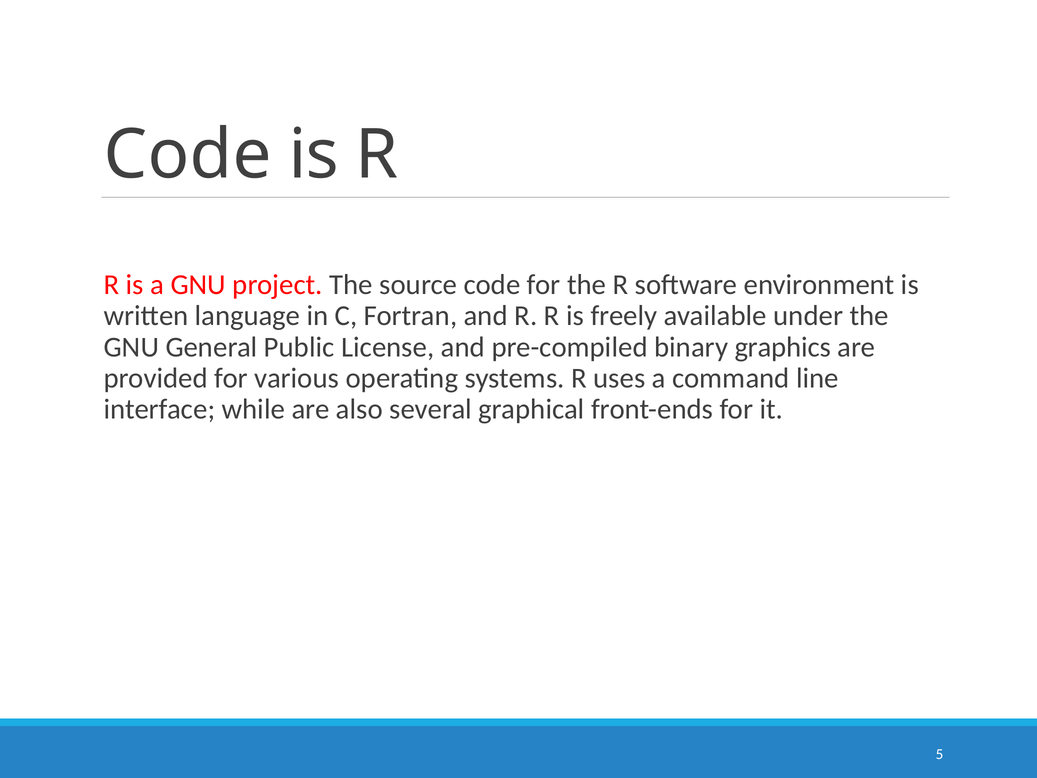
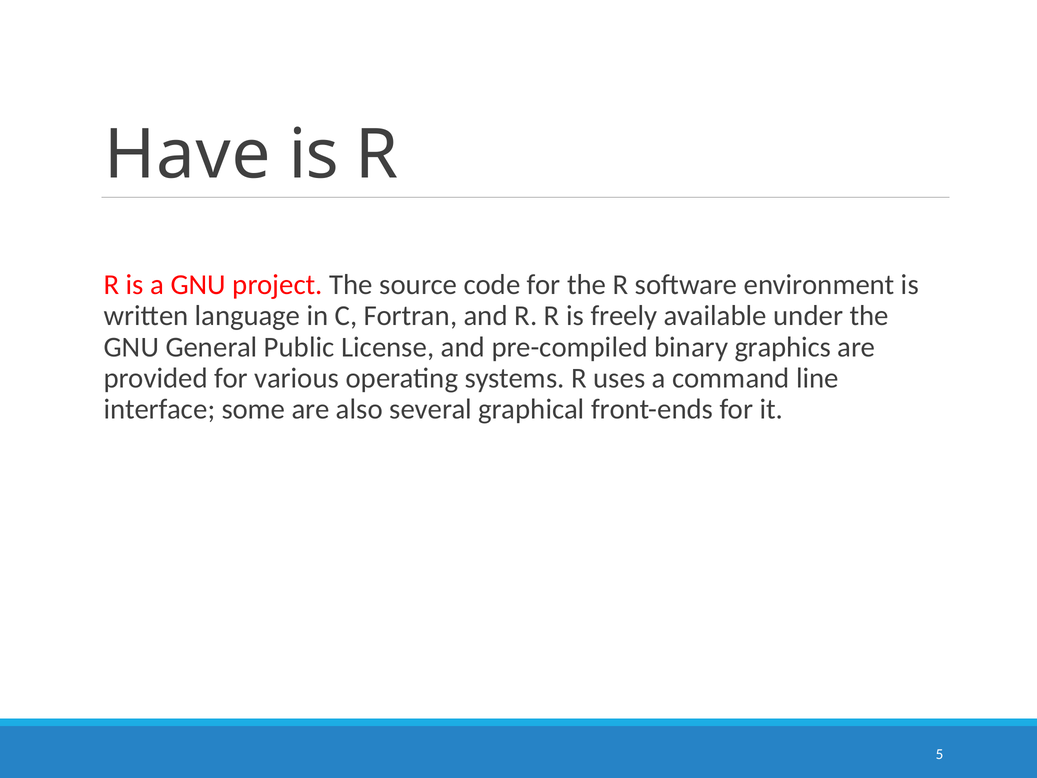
Code: Code -> Have (188, 155)
while: while -> some (253, 409)
